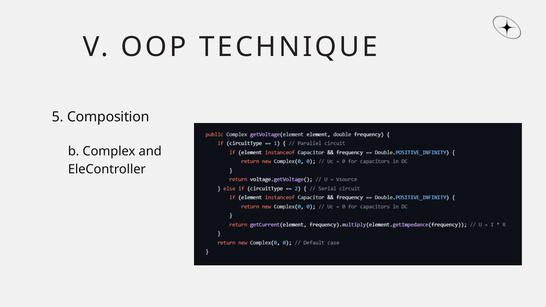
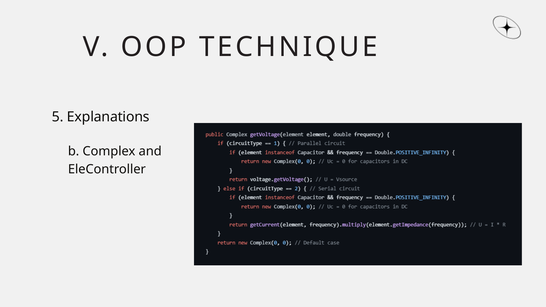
Composition: Composition -> Explanations (108, 117)
